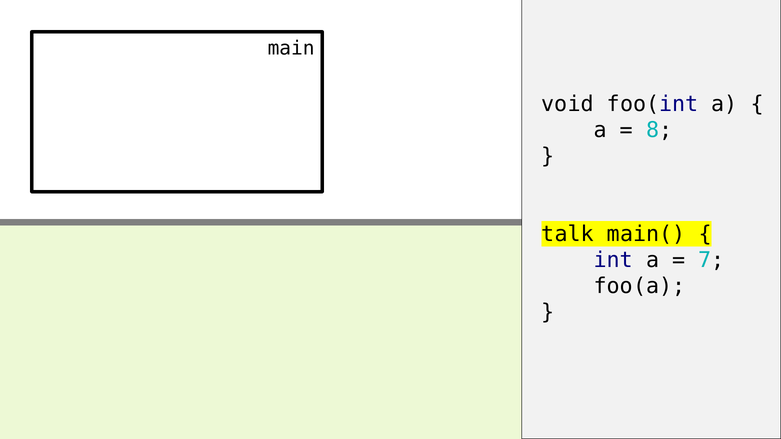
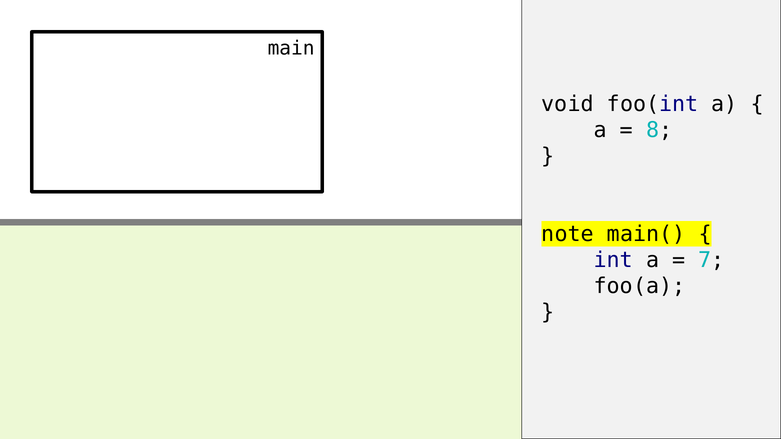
talk: talk -> note (568, 234)
